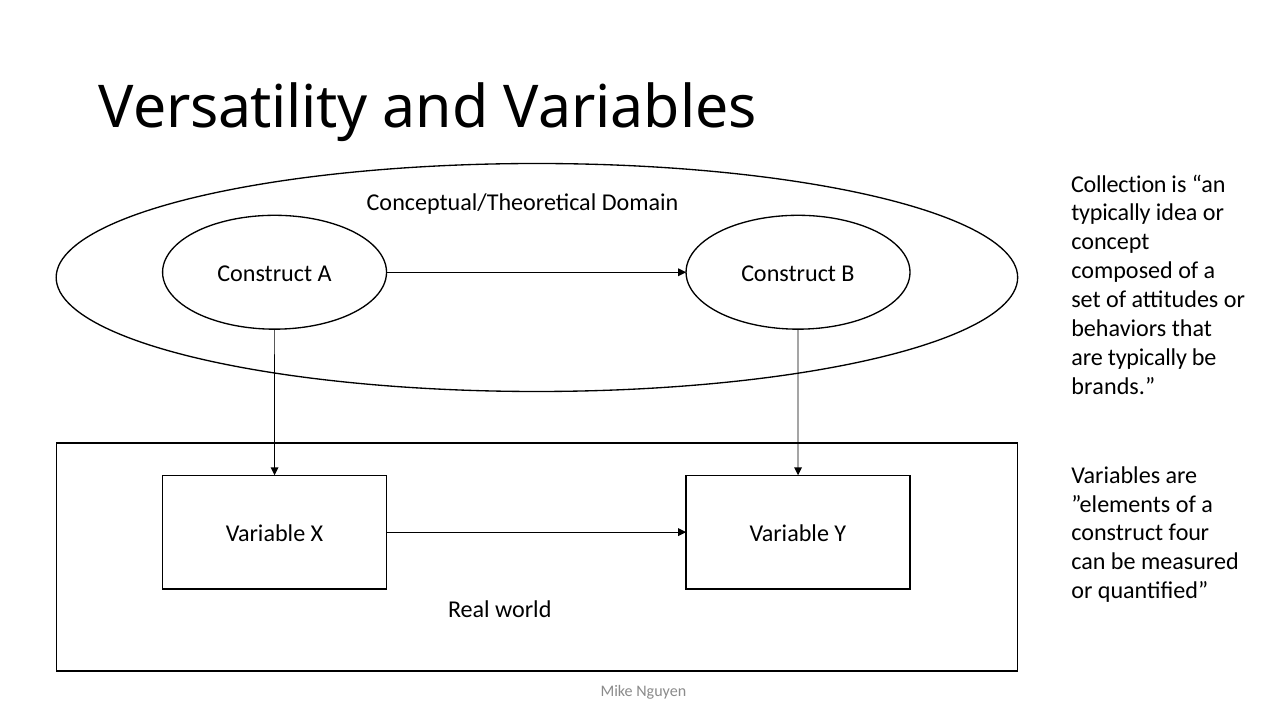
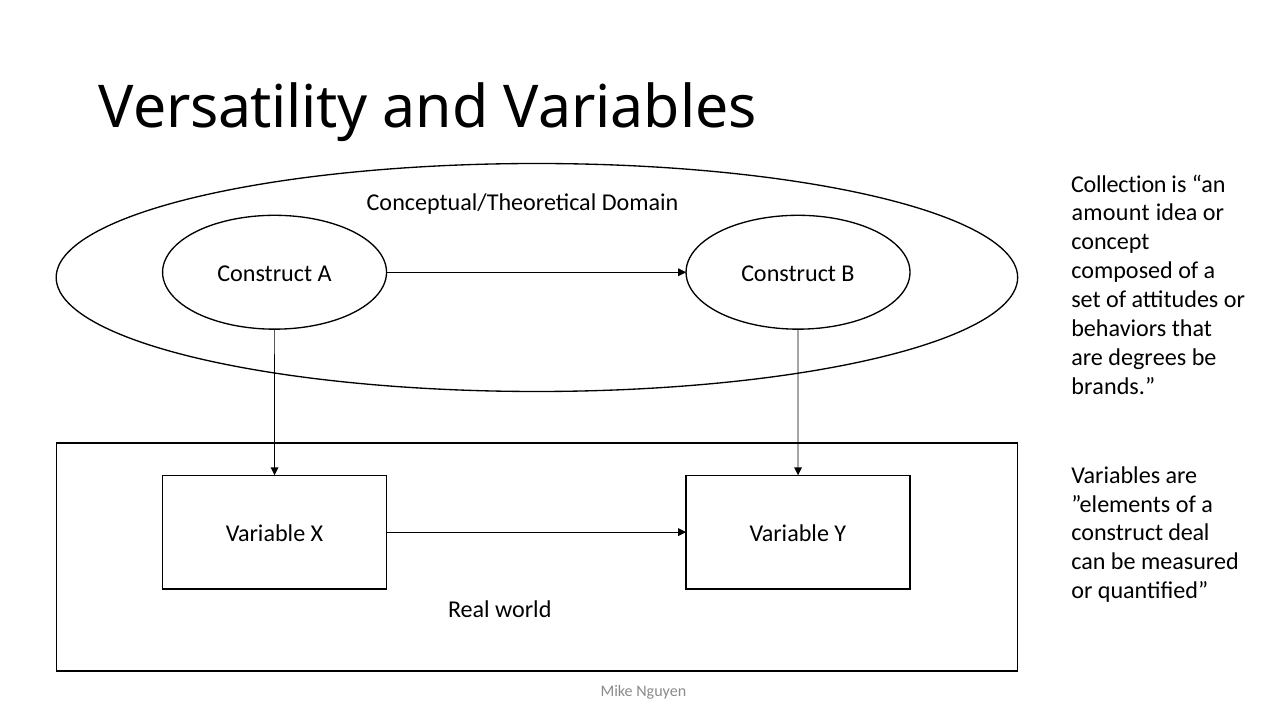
typically: typically -> amount (1111, 213)
are typically: typically -> degrees (1147, 358)
four: four -> deal (1189, 533)
